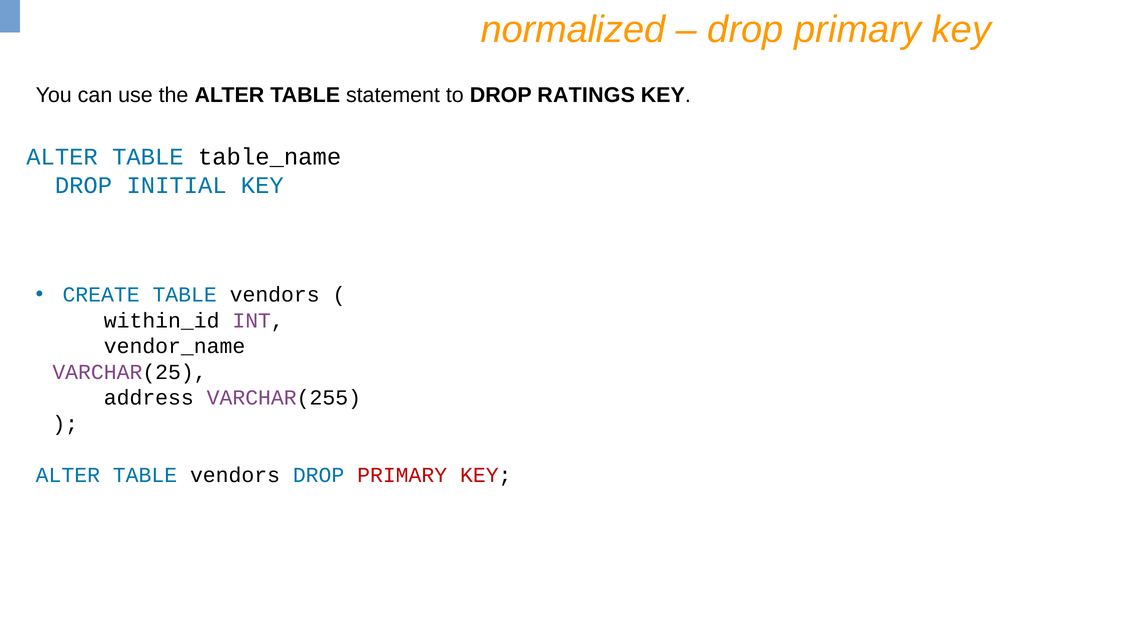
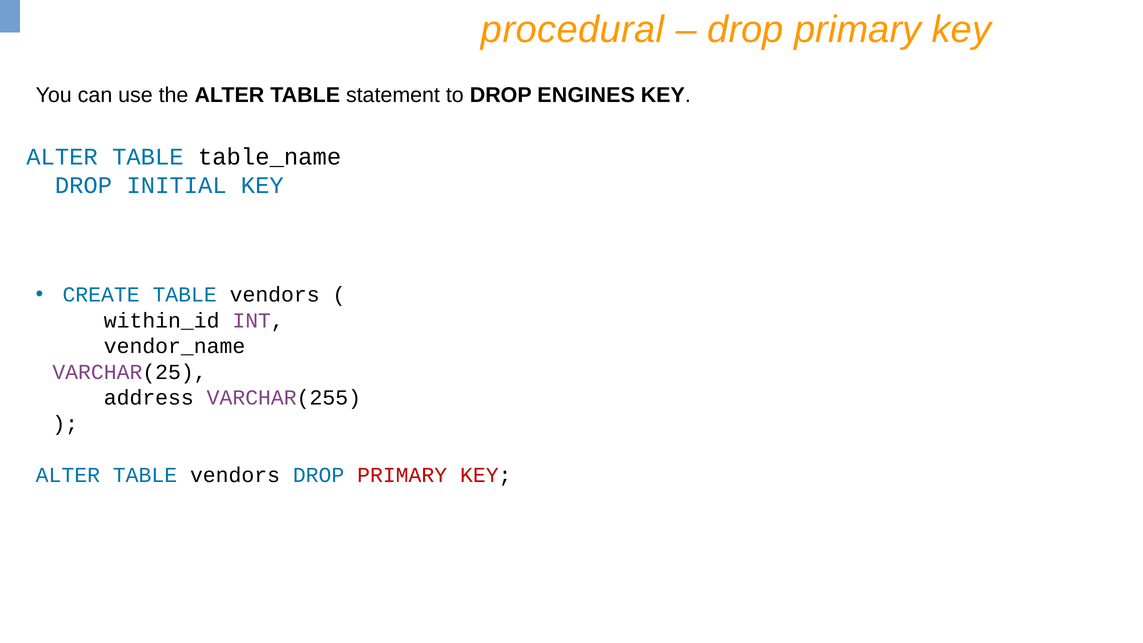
normalized: normalized -> procedural (573, 30)
RATINGS: RATINGS -> ENGINES (586, 95)
